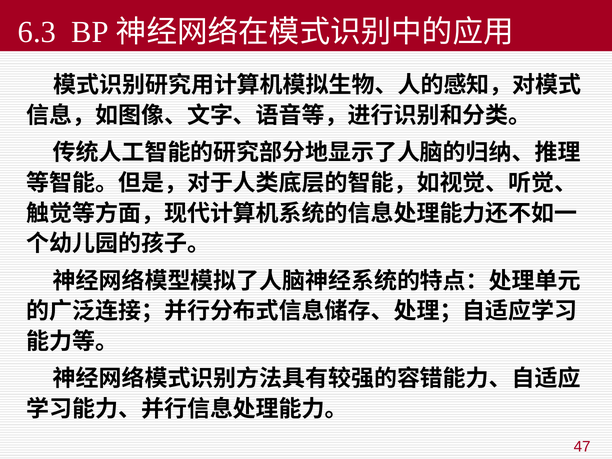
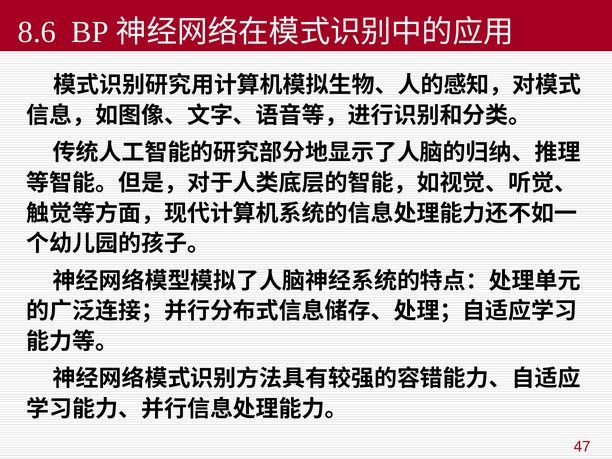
6.3: 6.3 -> 8.6 (37, 32)
